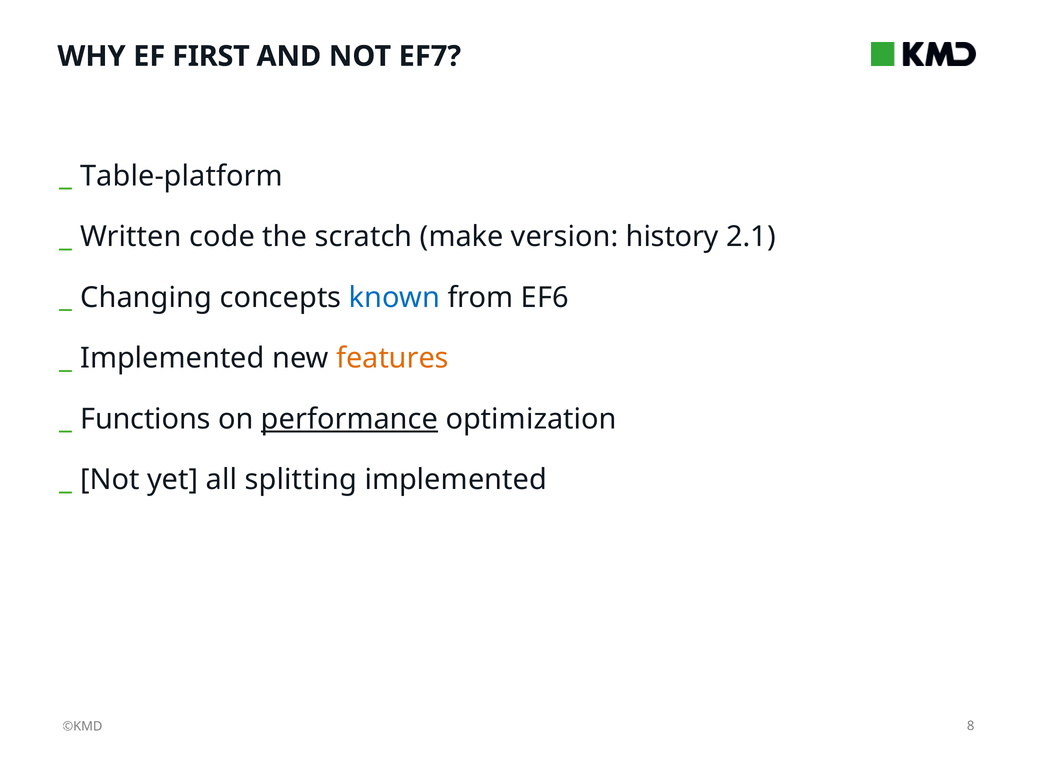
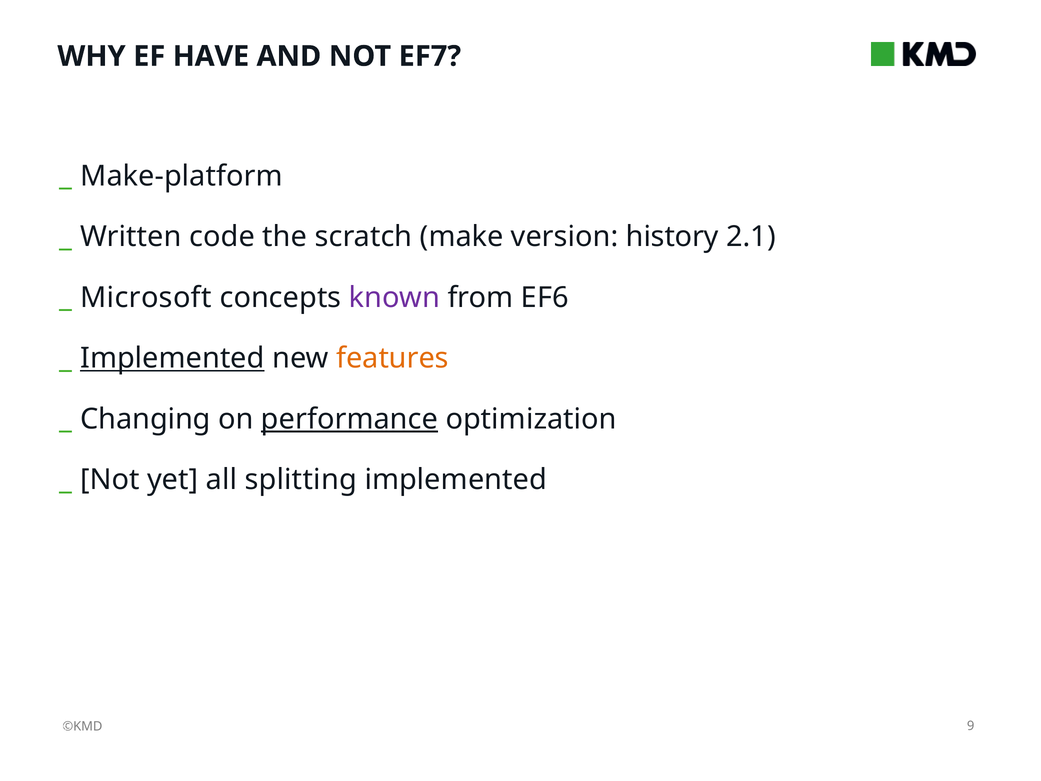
FIRST: FIRST -> HAVE (211, 56)
Table-platform: Table-platform -> Make-platform (182, 176)
Changing: Changing -> Microsoft (146, 298)
known colour: blue -> purple (394, 298)
Implemented underline: none -> present (172, 358)
Functions: Functions -> Changing (145, 419)
8: 8 -> 9 (971, 726)
